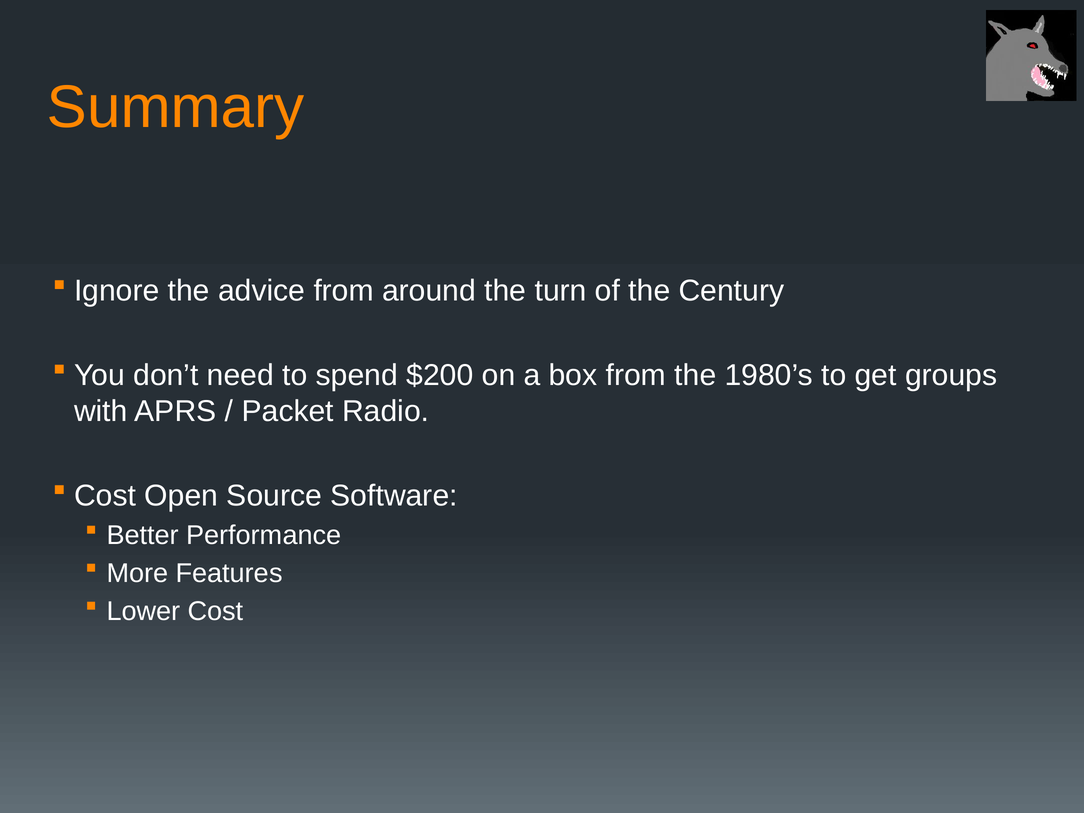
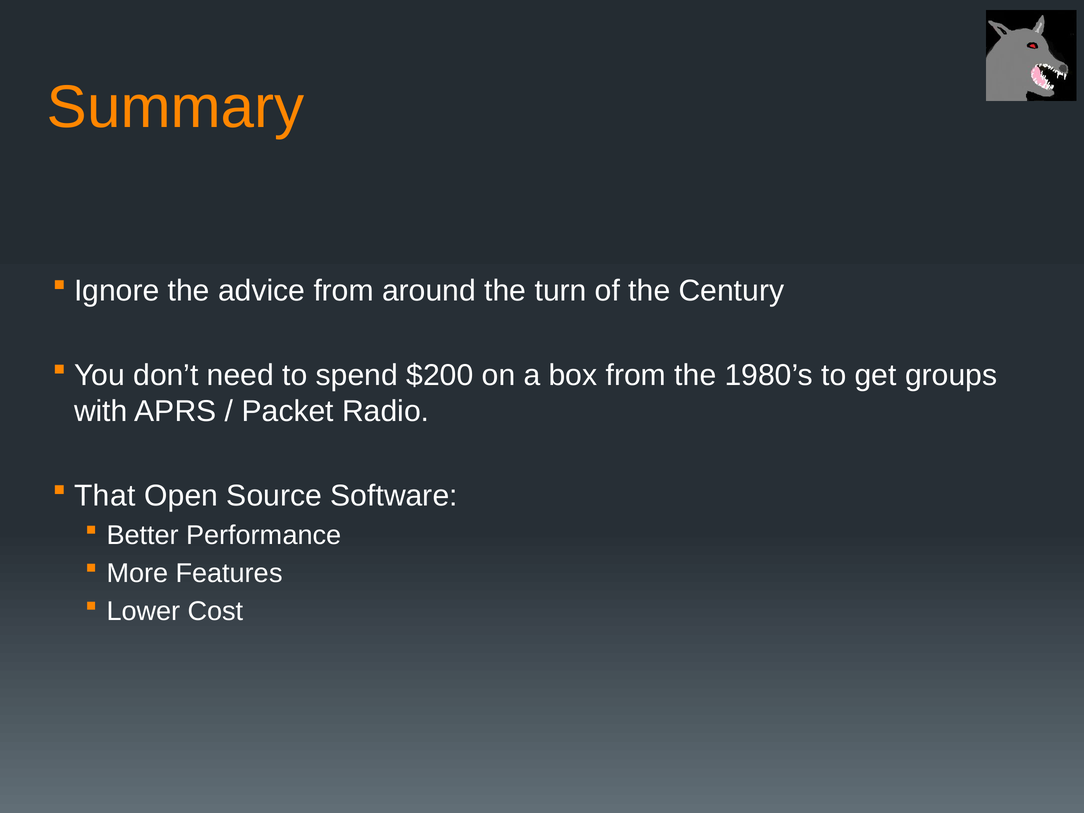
Cost: Cost -> That (105, 496)
